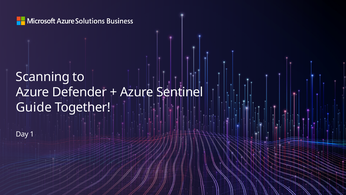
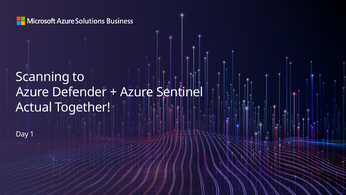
Guide: Guide -> Actual (34, 107)
